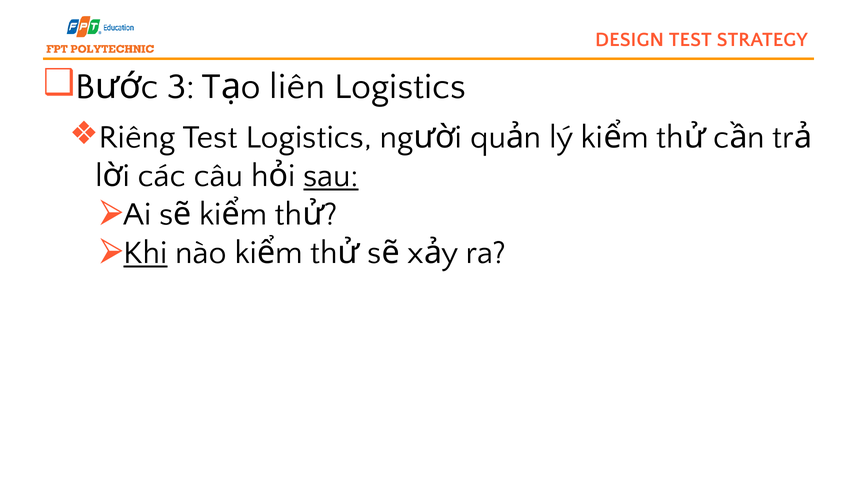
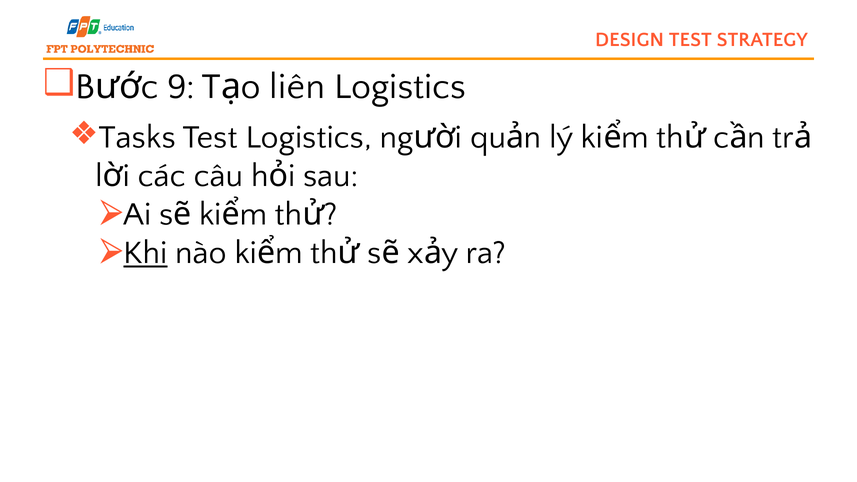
3: 3 -> 9 (181, 86)
Riêng: Riêng -> Tasks (137, 137)
sau underline: present -> none (331, 176)
